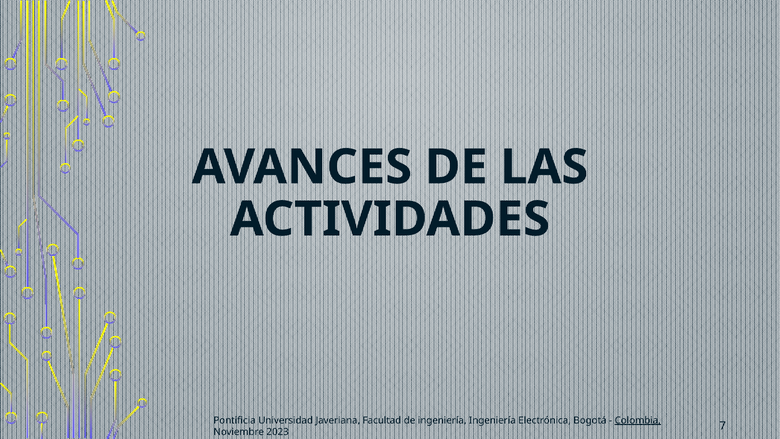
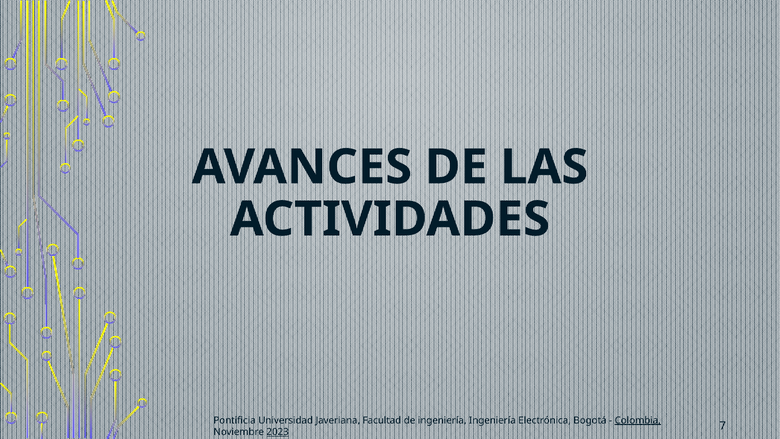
2023 underline: none -> present (278, 432)
